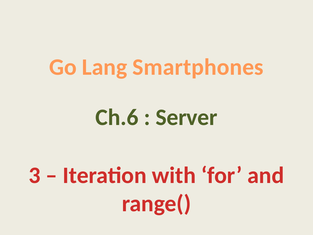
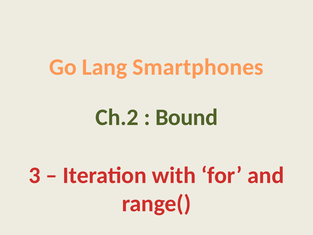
Ch.6: Ch.6 -> Ch.2 (117, 117)
Server: Server -> Bound (187, 117)
